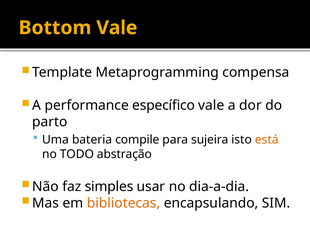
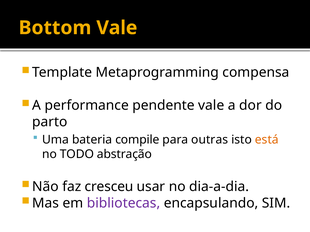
específico: específico -> pendente (164, 106)
sujeira: sujeira -> outras (210, 140)
simples: simples -> cresceu (109, 187)
bibliotecas colour: orange -> purple (124, 203)
